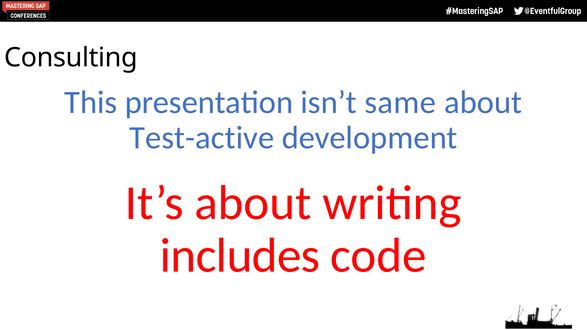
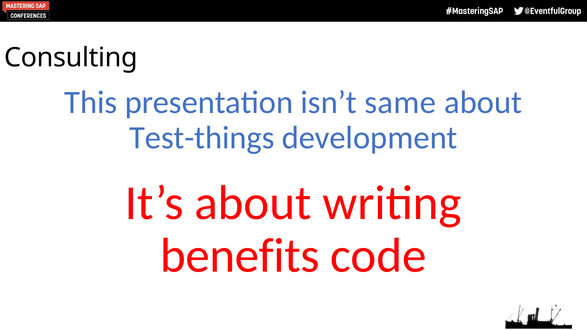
Test-active: Test-active -> Test-things (202, 138)
includes: includes -> benefits (240, 256)
